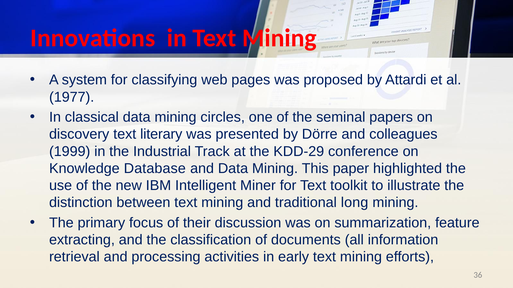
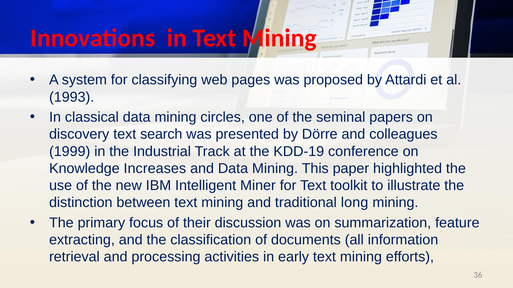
1977: 1977 -> 1993 (72, 97)
literary: literary -> search (161, 135)
KDD-29: KDD-29 -> KDD-19 (299, 152)
Database: Database -> Increases (155, 169)
